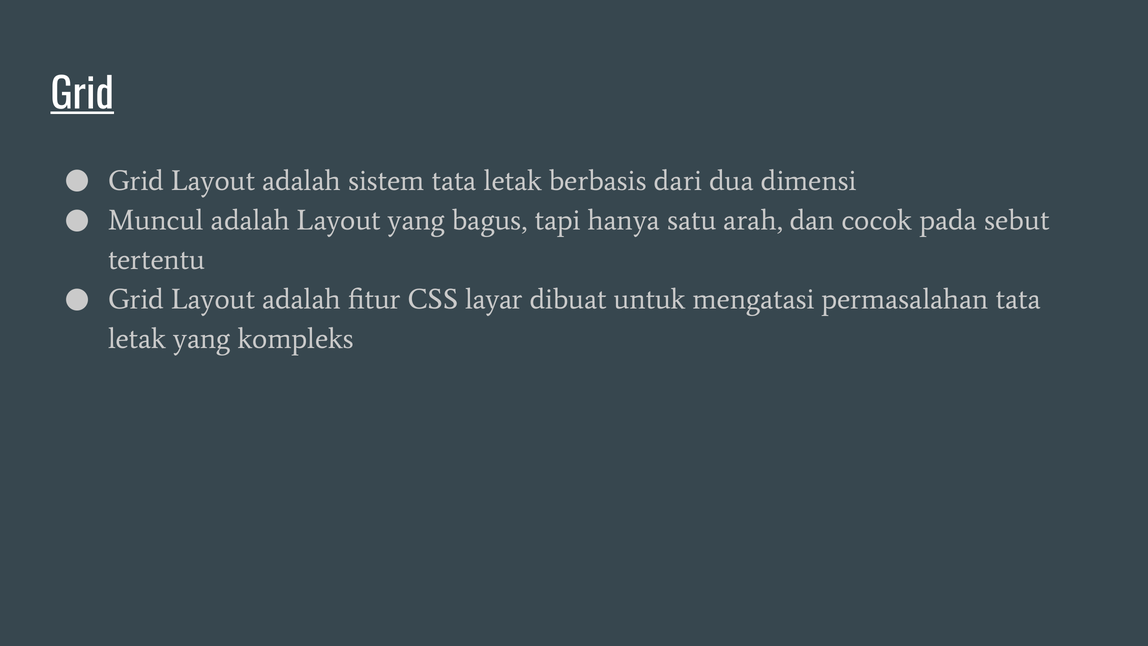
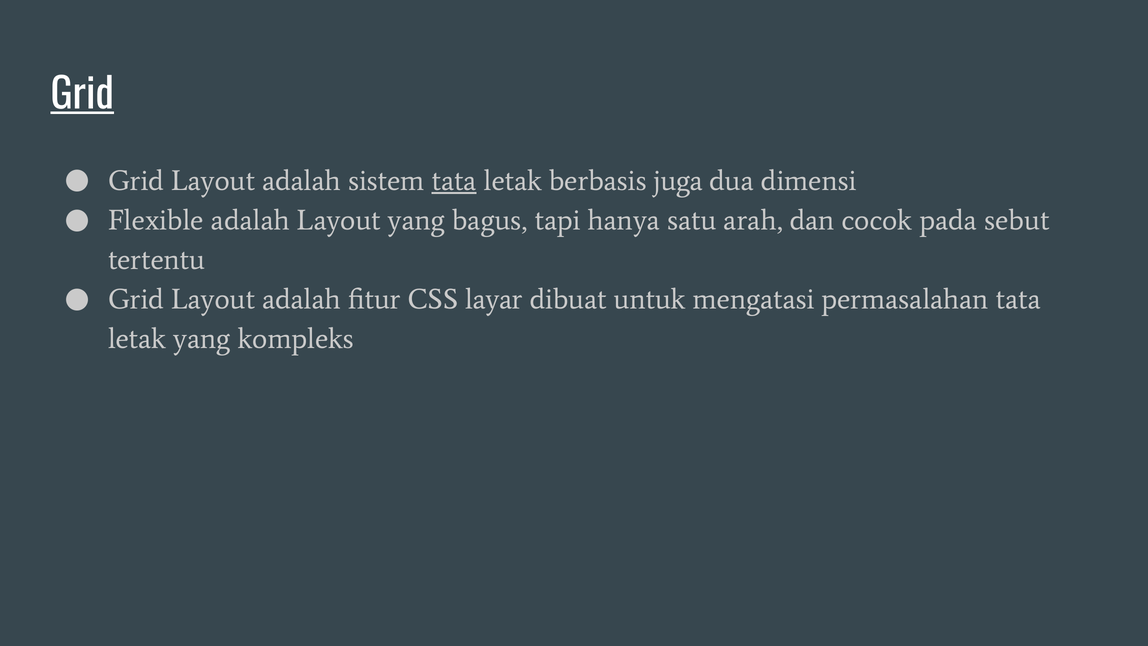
tata underline: none -> present (454, 181)
dari: dari -> juga (678, 181)
Muncul: Muncul -> Flexible (156, 220)
